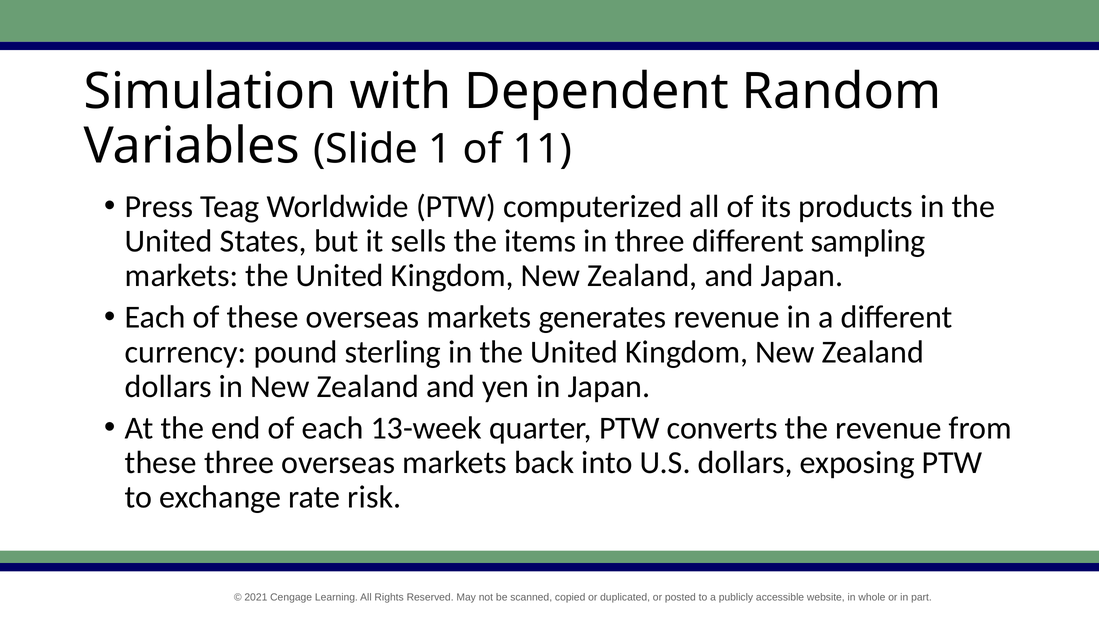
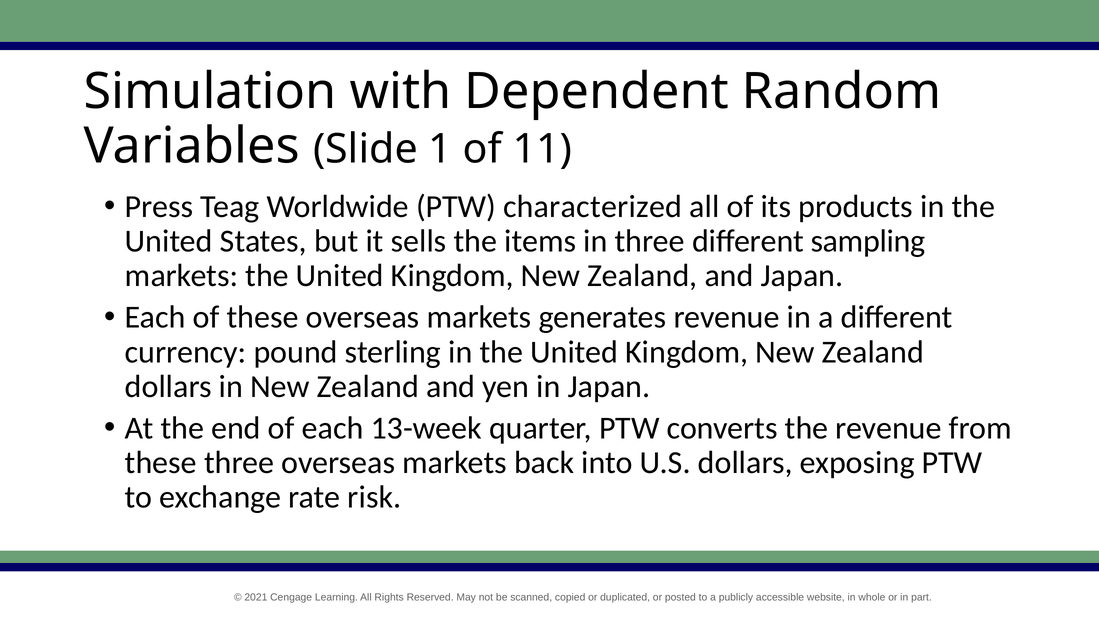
computerized: computerized -> characterized (593, 207)
